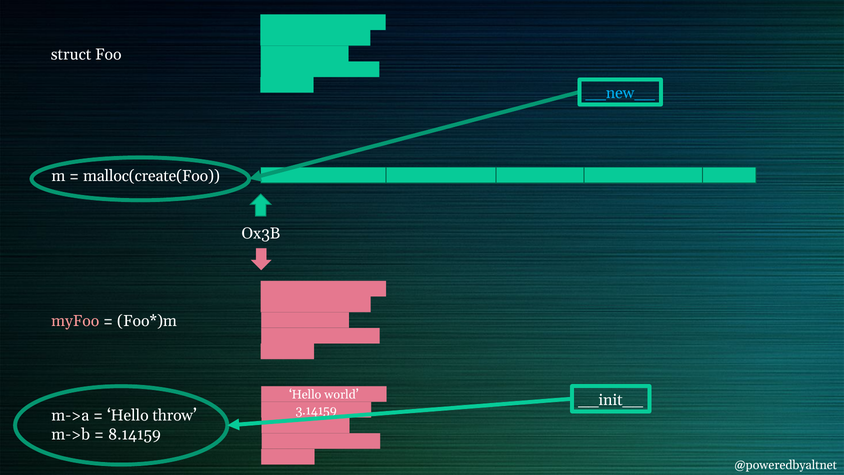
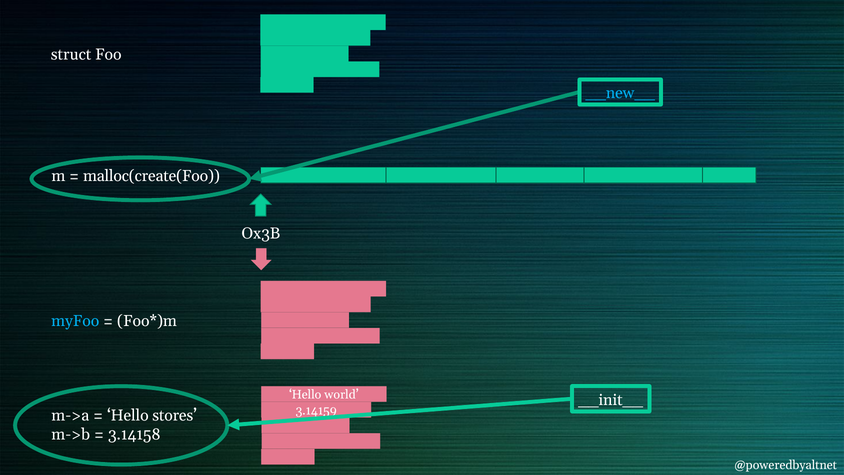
myFoo colour: pink -> light blue (75, 321)
throw: throw -> stores (175, 415)
8.14159: 8.14159 -> 3.14158 (134, 434)
